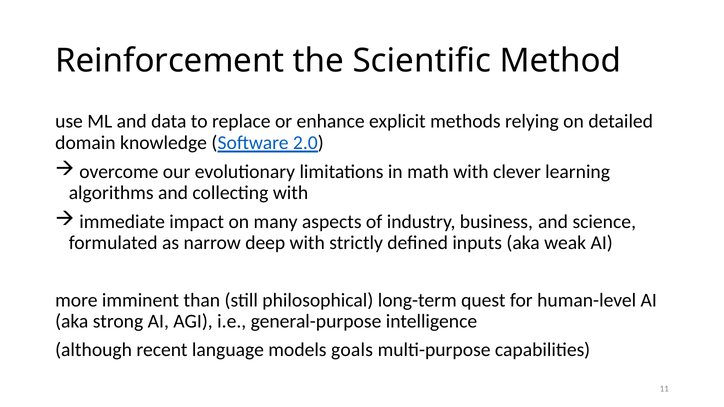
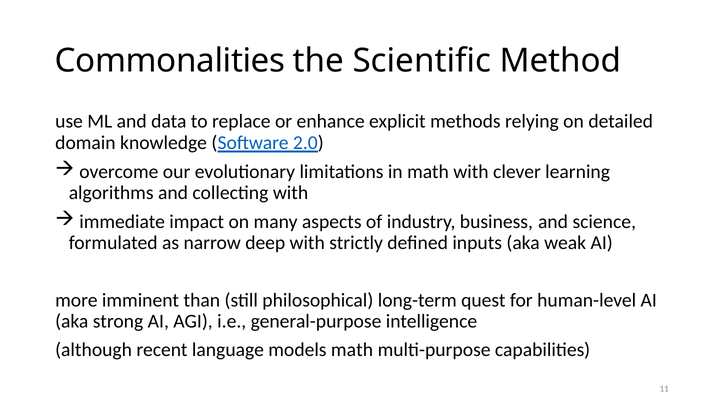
Reinforcement: Reinforcement -> Commonalities (170, 61)
models goals: goals -> math (352, 350)
